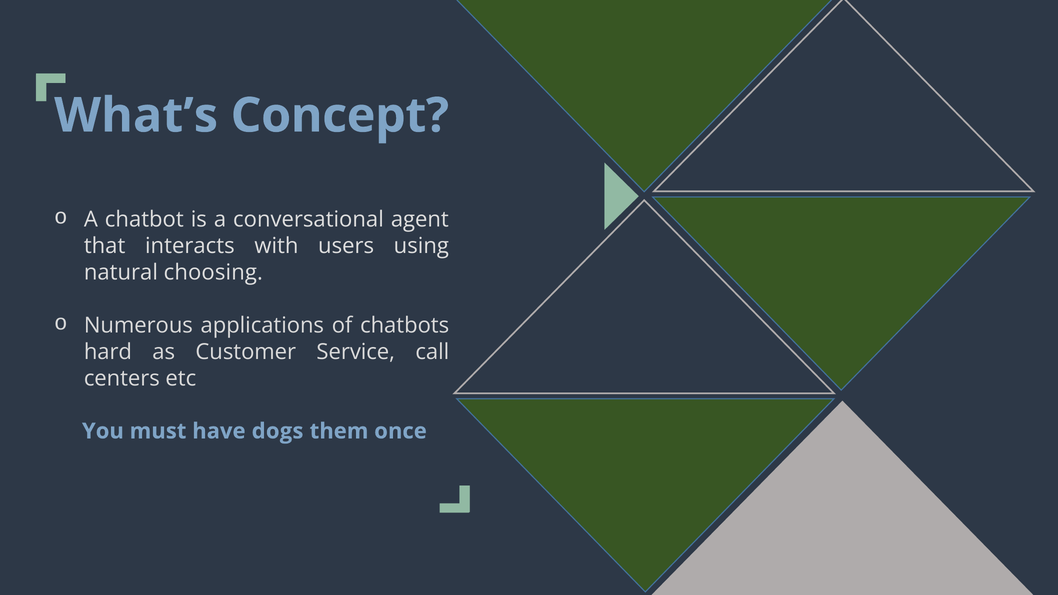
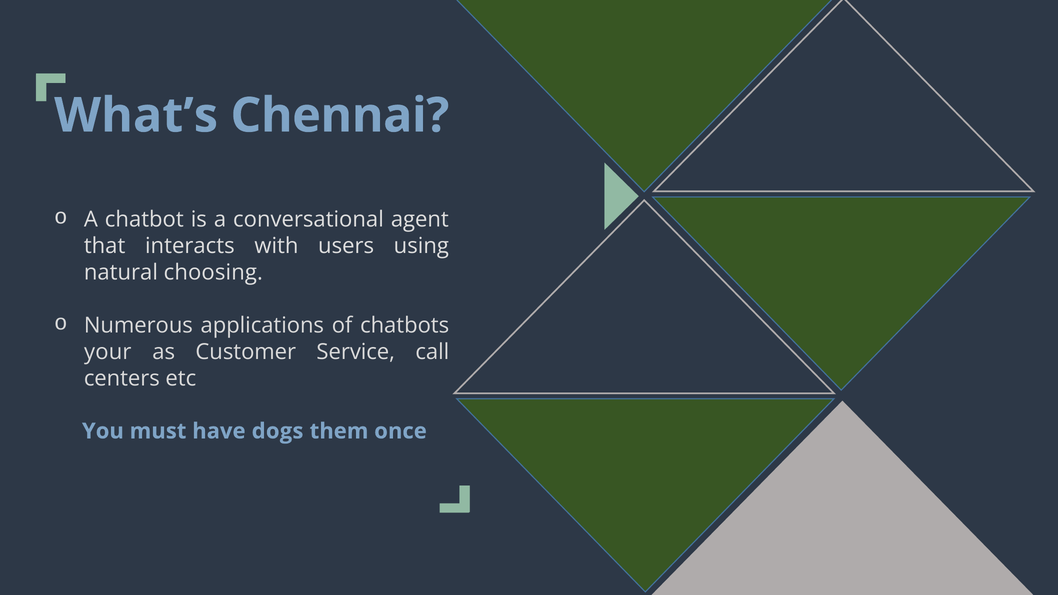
Concept: Concept -> Chennai (340, 116)
hard: hard -> your (108, 352)
